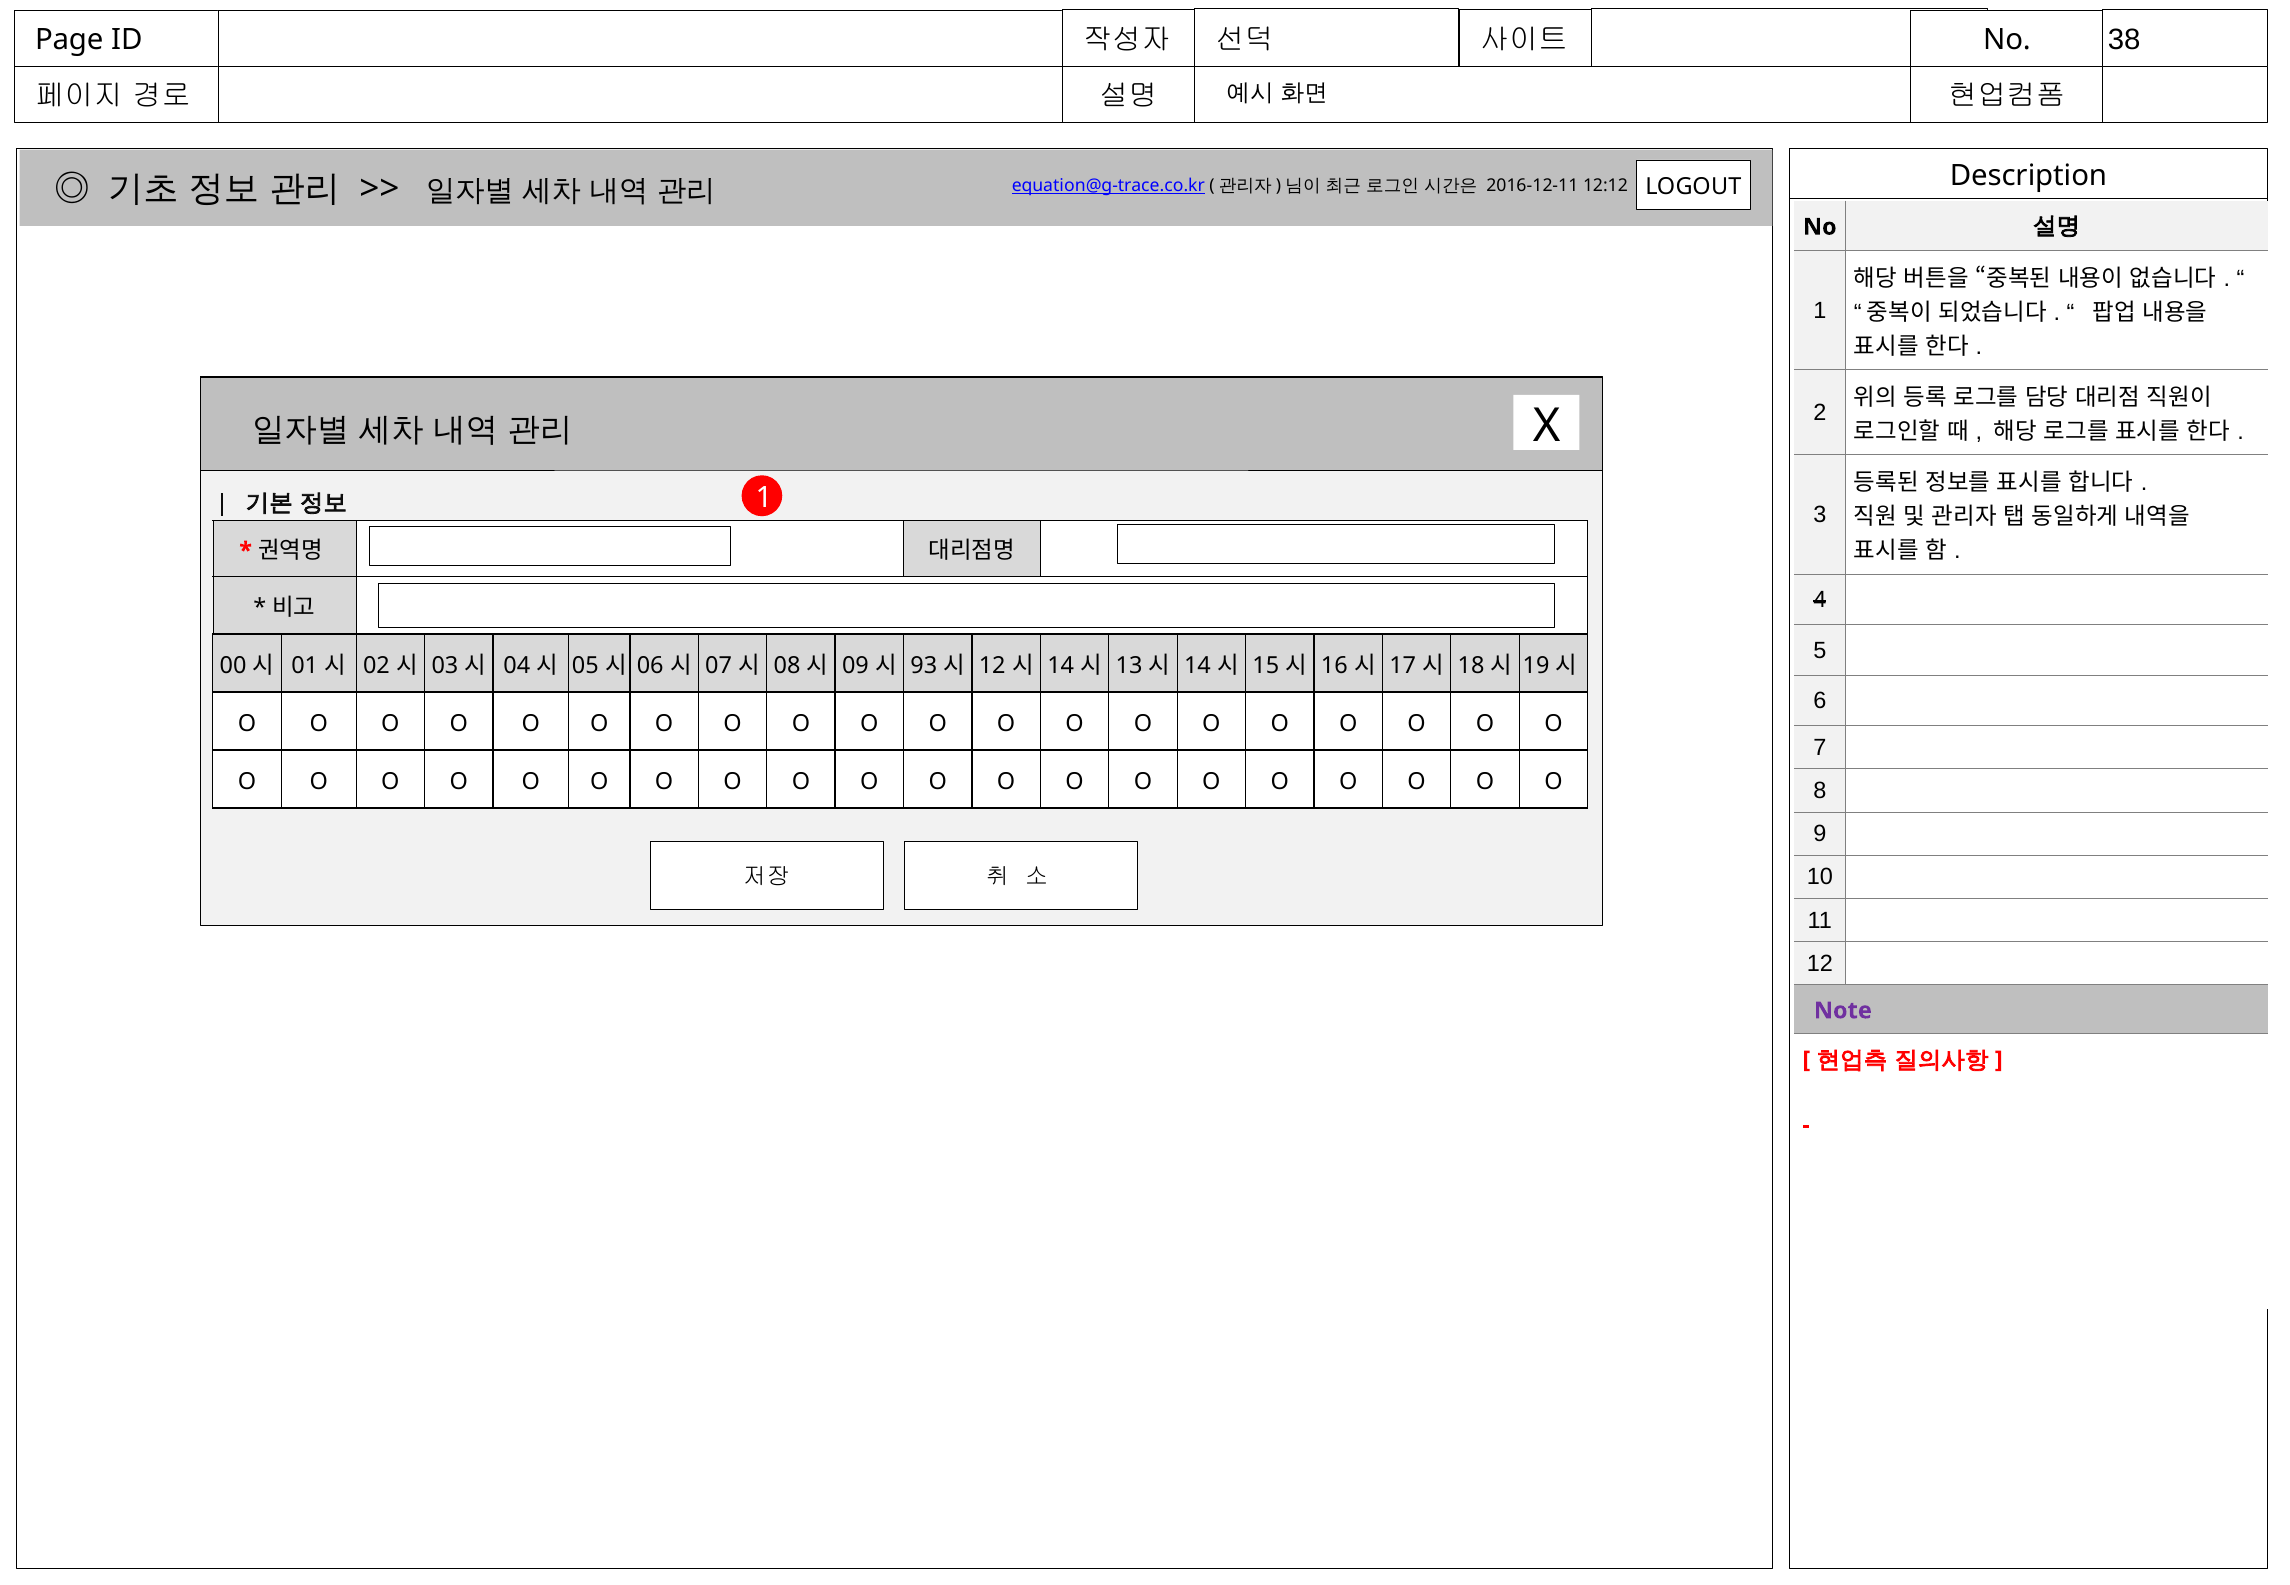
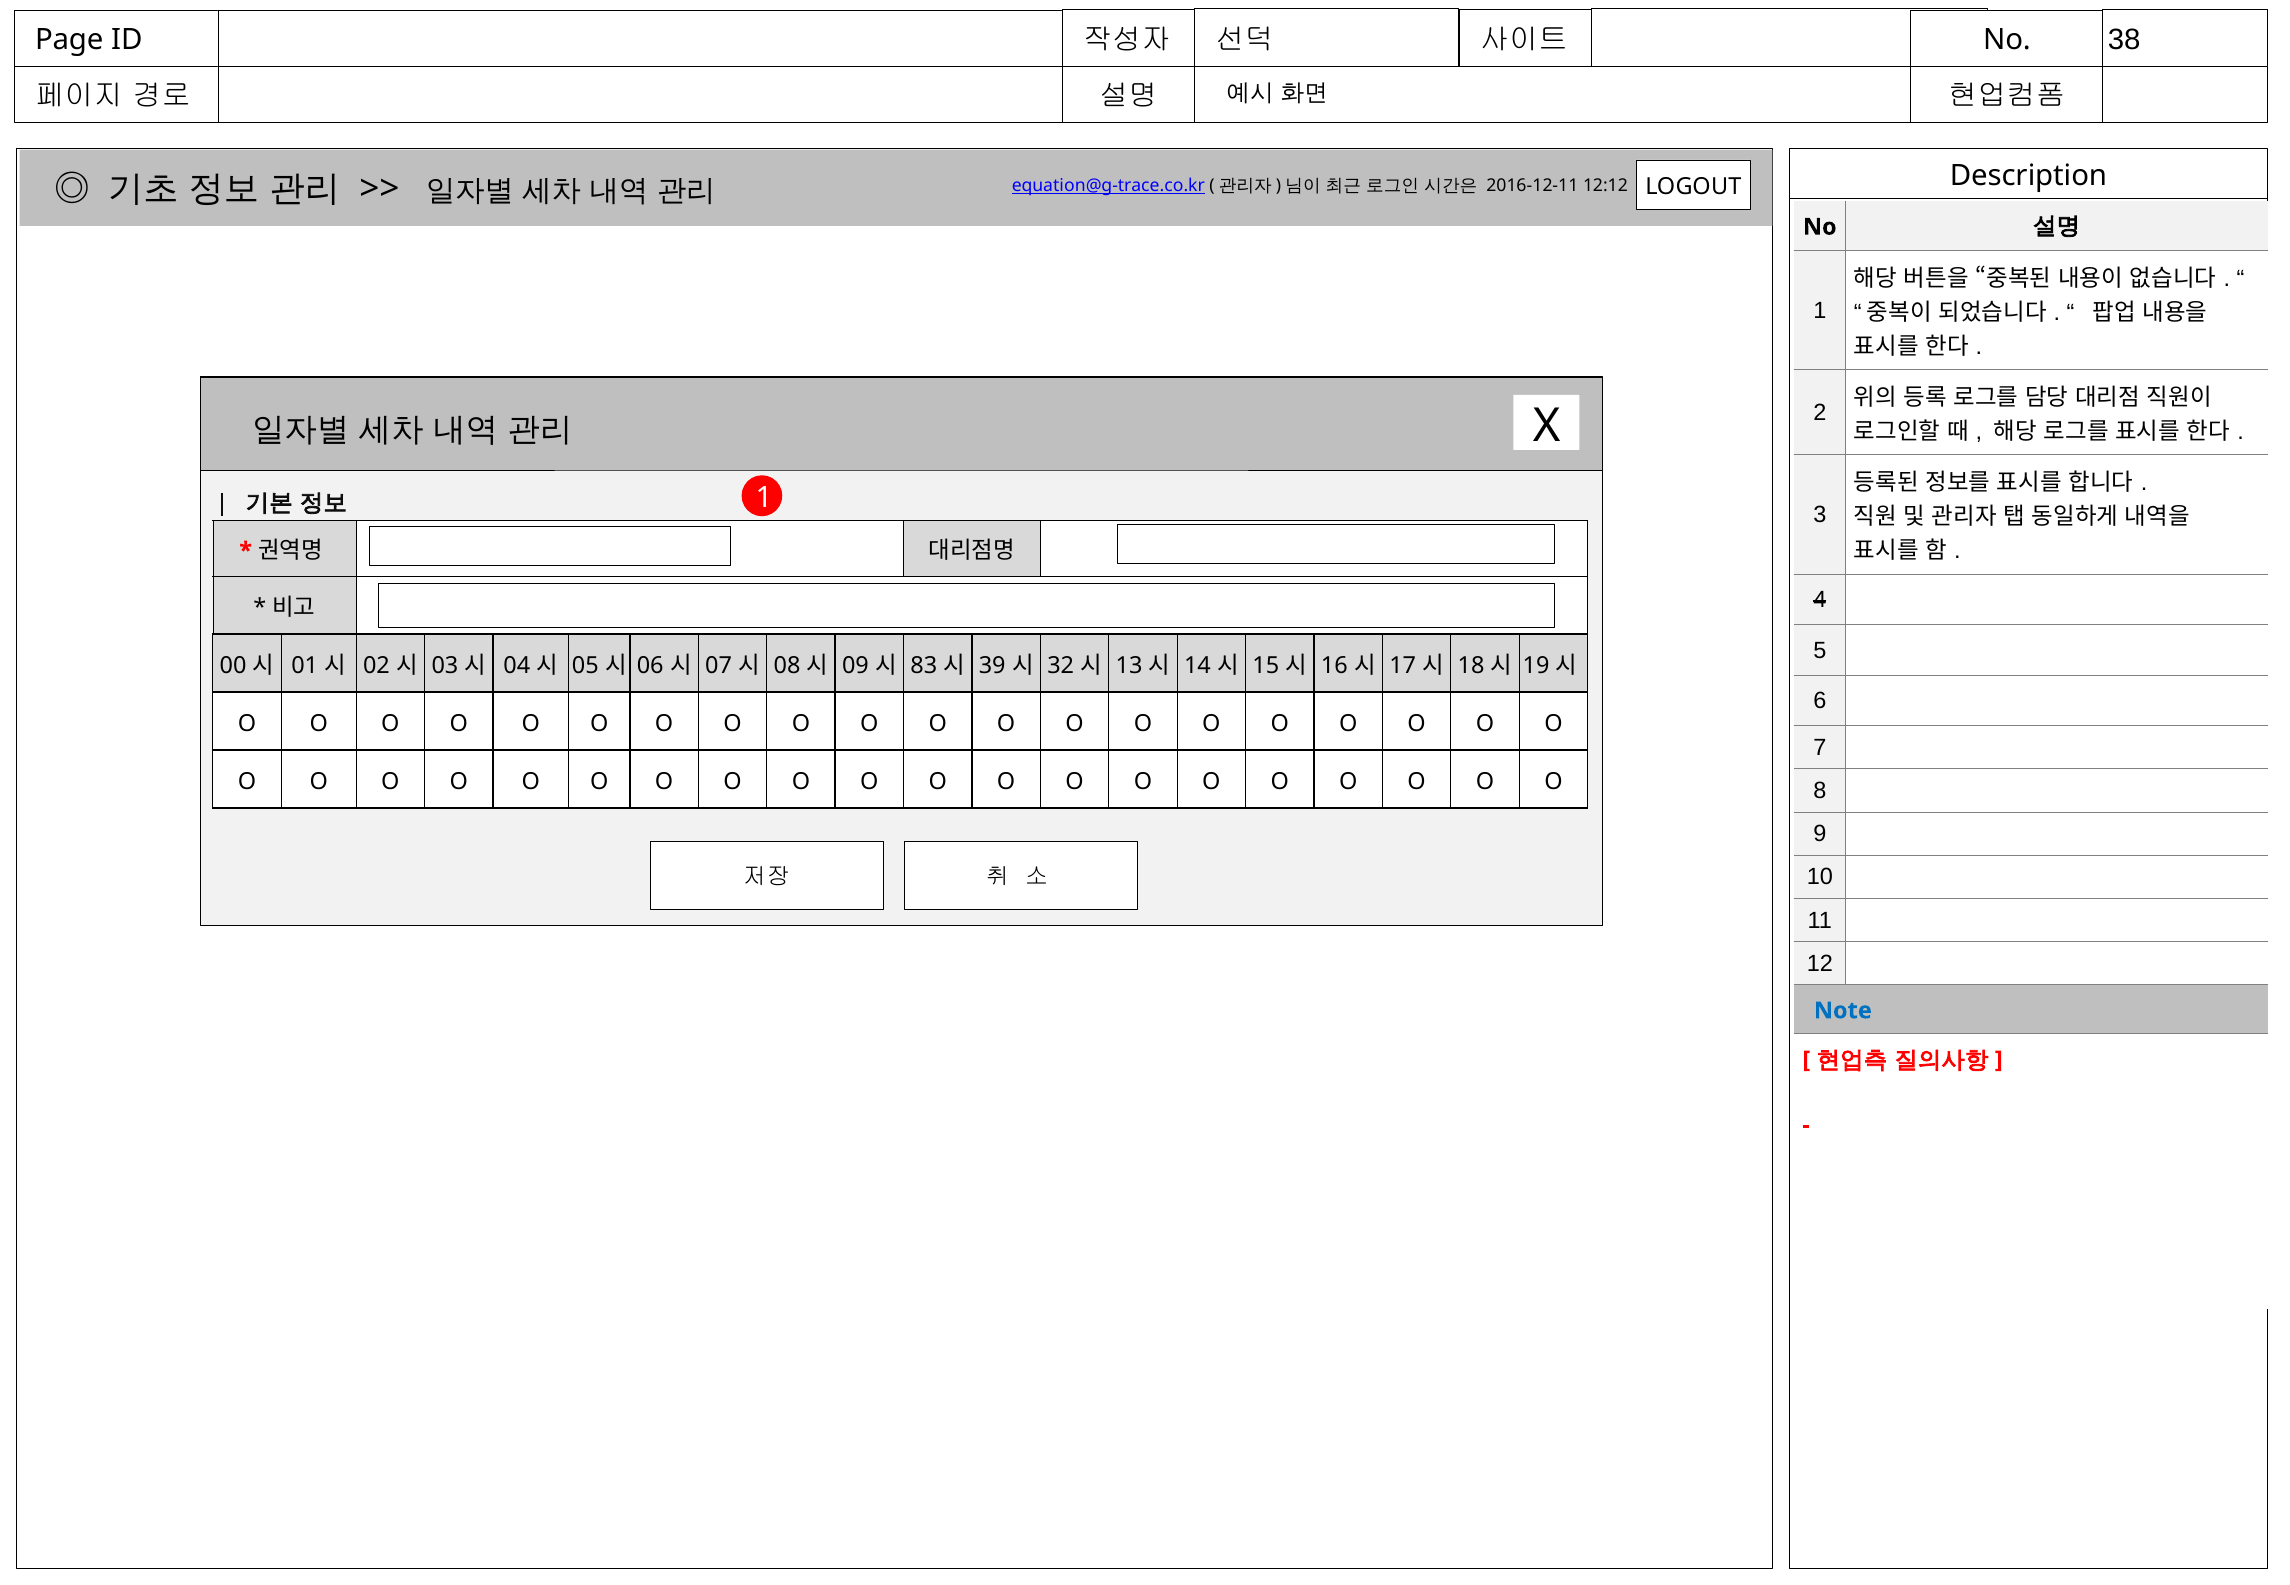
93: 93 -> 83 (924, 666)
12: 12 -> 39 (992, 666)
14: 14 -> 32 (1061, 666)
Note colour: purple -> blue (1843, 1011)
